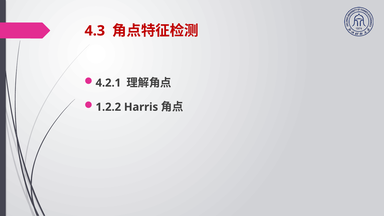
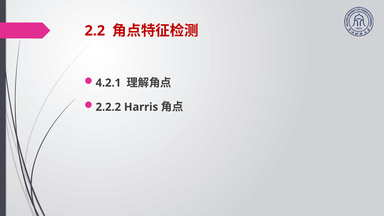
4.3: 4.3 -> 2.2 (95, 31)
1.2.2: 1.2.2 -> 2.2.2 (108, 107)
